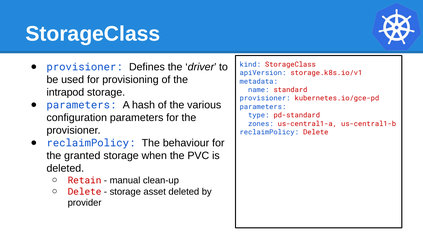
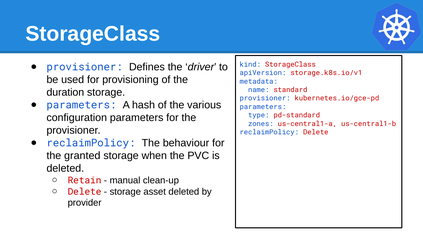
intrapod: intrapod -> duration (65, 92)
